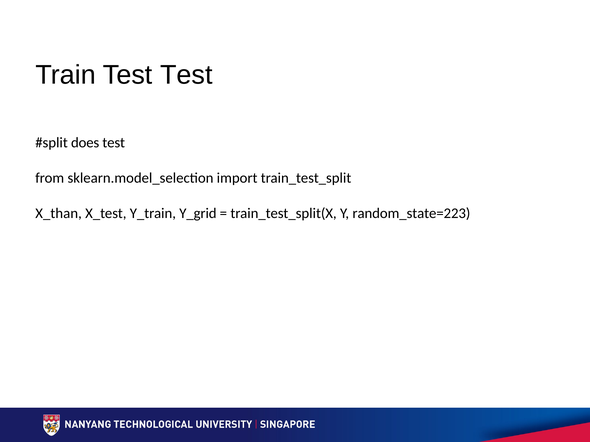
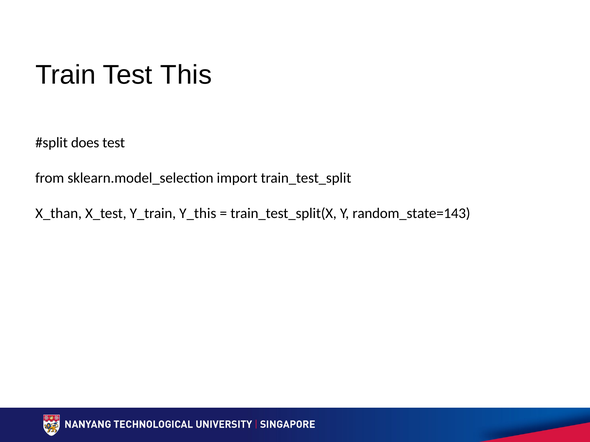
Test Test: Test -> This (186, 75)
Y_grid: Y_grid -> Y_this (198, 214)
random_state=223: random_state=223 -> random_state=143 (411, 214)
